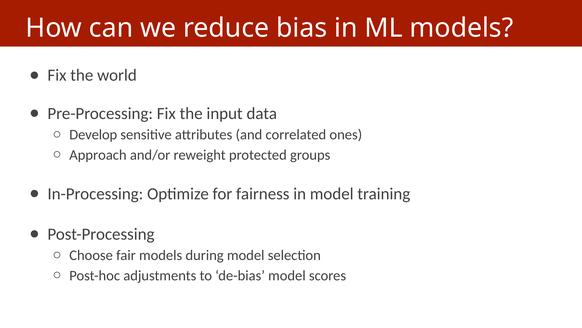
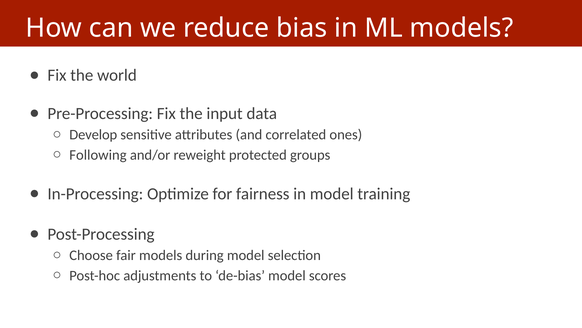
Approach: Approach -> Following (98, 155)
